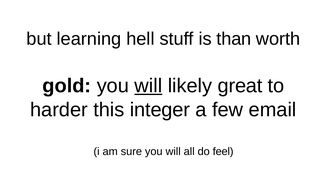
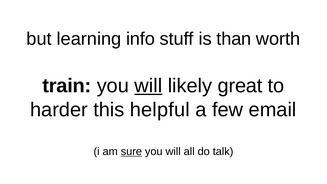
hell: hell -> info (140, 39)
gold: gold -> train (67, 86)
integer: integer -> helpful (160, 110)
sure underline: none -> present (131, 152)
feel: feel -> talk (223, 152)
